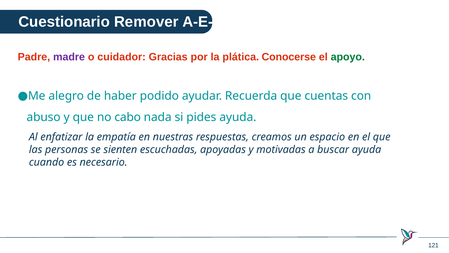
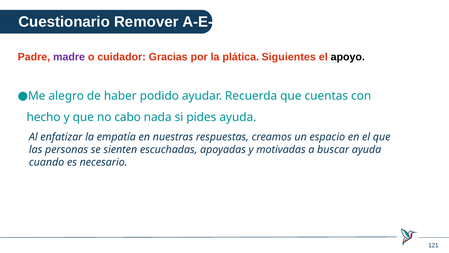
Conocerse: Conocerse -> Siguientes (289, 57)
apoyo colour: green -> black (348, 57)
abuso: abuso -> hecho (44, 117)
